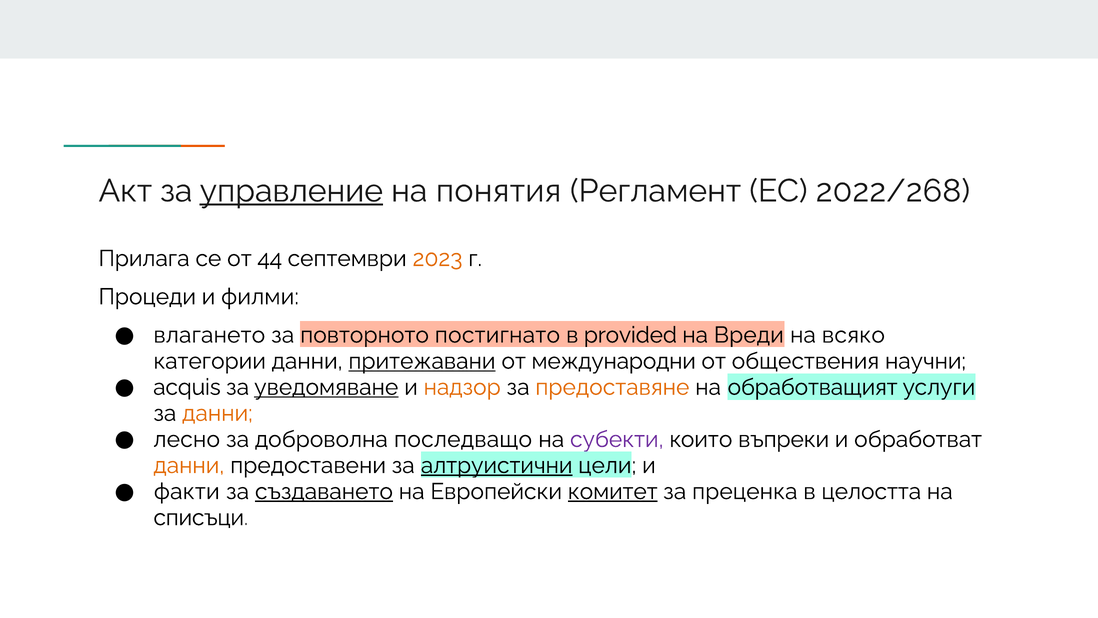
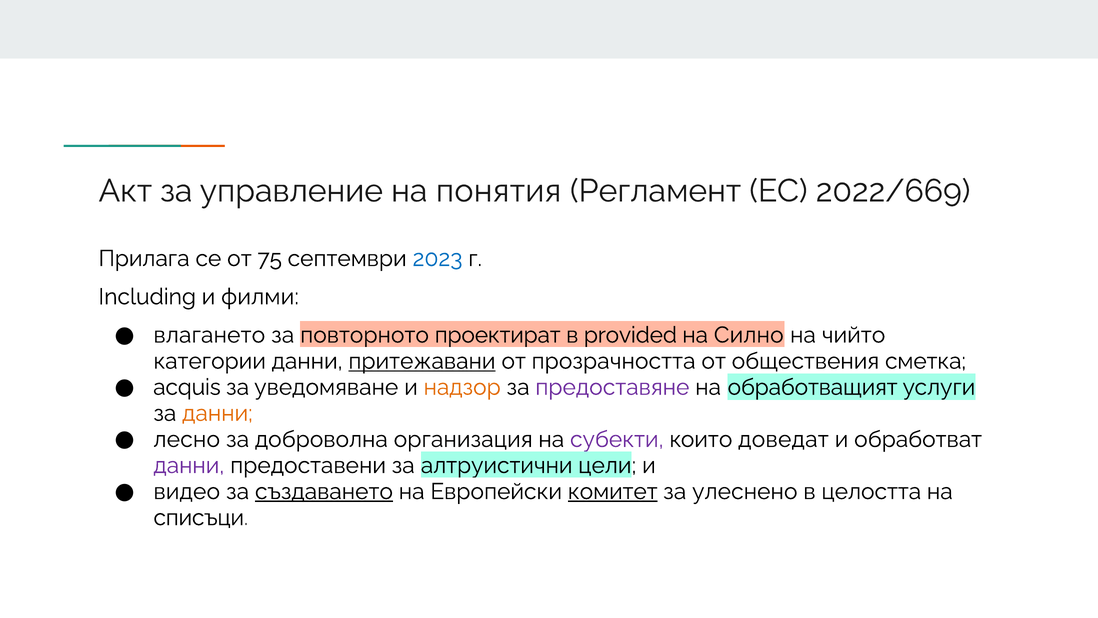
управление underline: present -> none (291, 191)
2022/268: 2022/268 -> 2022/669 (893, 191)
44: 44 -> 75 (270, 258)
2023 colour: orange -> blue (438, 258)
Процеди: Процеди -> Including (147, 297)
постигнато: постигнато -> проектират (498, 335)
Вреди: Вреди -> Силно (749, 335)
всяко: всяко -> чийто (854, 335)
международни: международни -> прозрачността (614, 361)
научни: научни -> сметка (926, 361)
уведомяване underline: present -> none (326, 387)
предоставяне colour: orange -> purple (612, 387)
последващо: последващо -> организация (463, 439)
въпреки: въпреки -> доведат (783, 439)
данни colour: orange -> purple (189, 465)
алтруистични underline: present -> none (497, 465)
факти: факти -> видео (187, 491)
преценка: преценка -> улеснено (745, 491)
